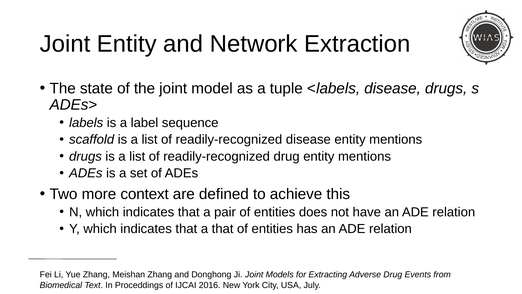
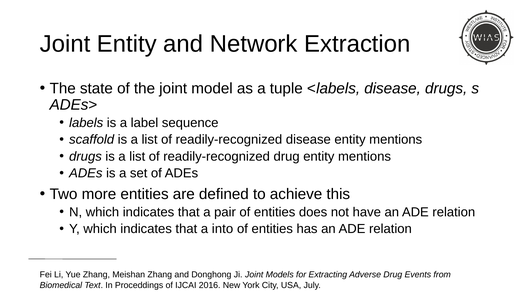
more context: context -> entities (145, 194)
a that: that -> into (223, 229)
